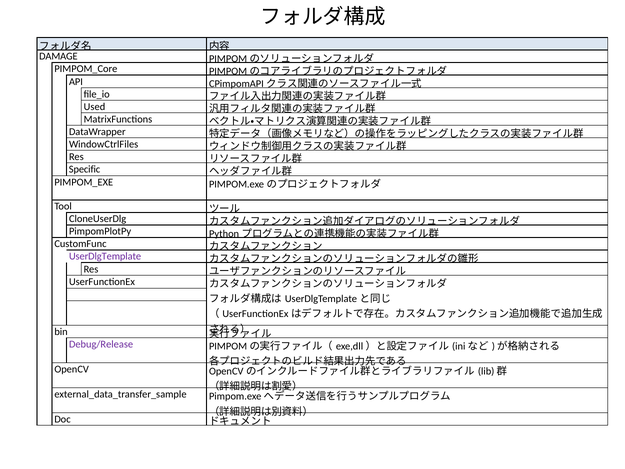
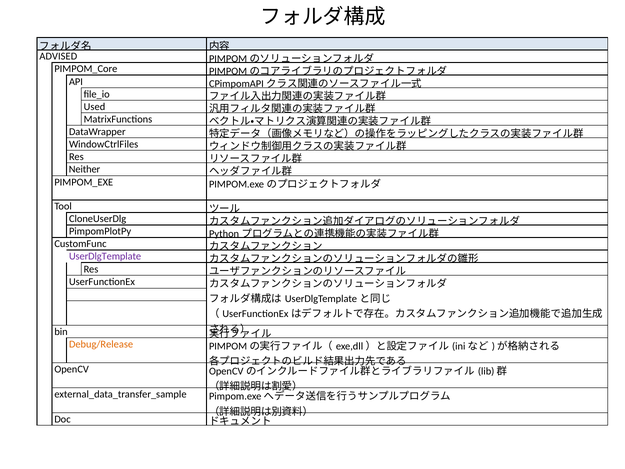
DAMAGE: DAMAGE -> ADVISED (58, 56)
Specific: Specific -> Neither (85, 169)
Debug/Release colour: purple -> orange (101, 344)
